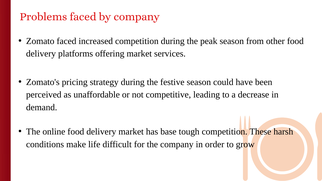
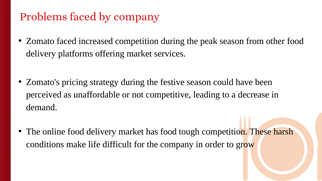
has base: base -> food (168, 132)
